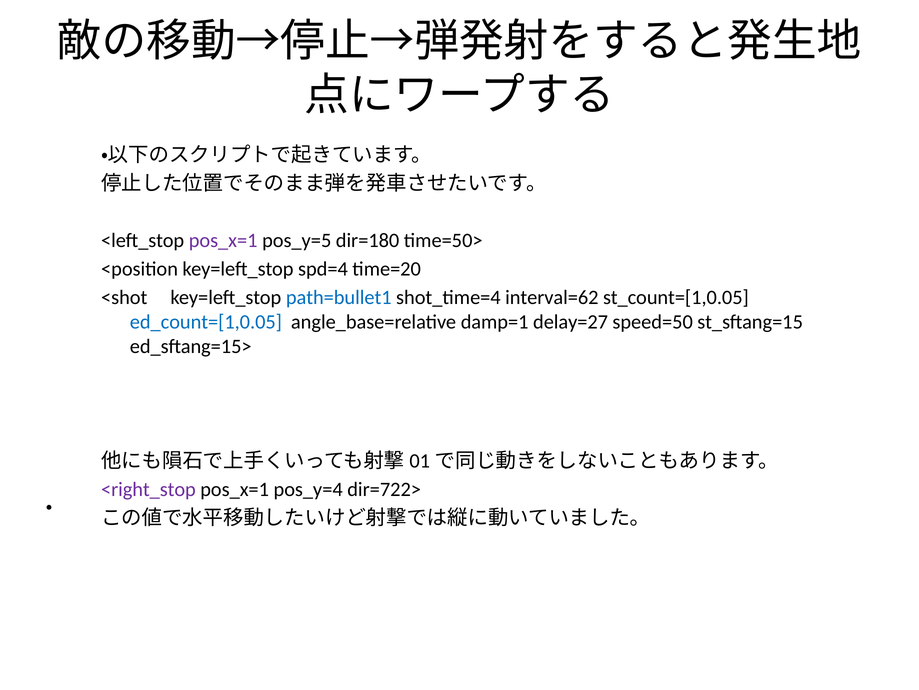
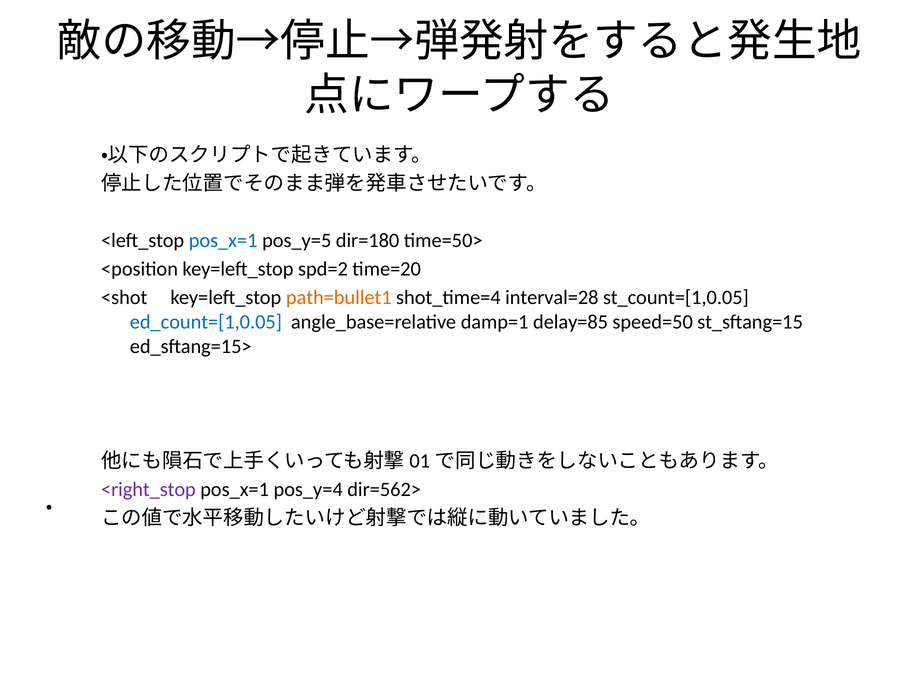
pos_x=1 colour: purple -> blue (223, 240)
spd=4: spd=4 -> spd=2 (323, 269)
path=bullet1 colour: blue -> orange (339, 297)
interval=62: interval=62 -> interval=28 (552, 297)
delay=27: delay=27 -> delay=85 (571, 322)
dir=722>: dir=722> -> dir=562> (384, 489)
